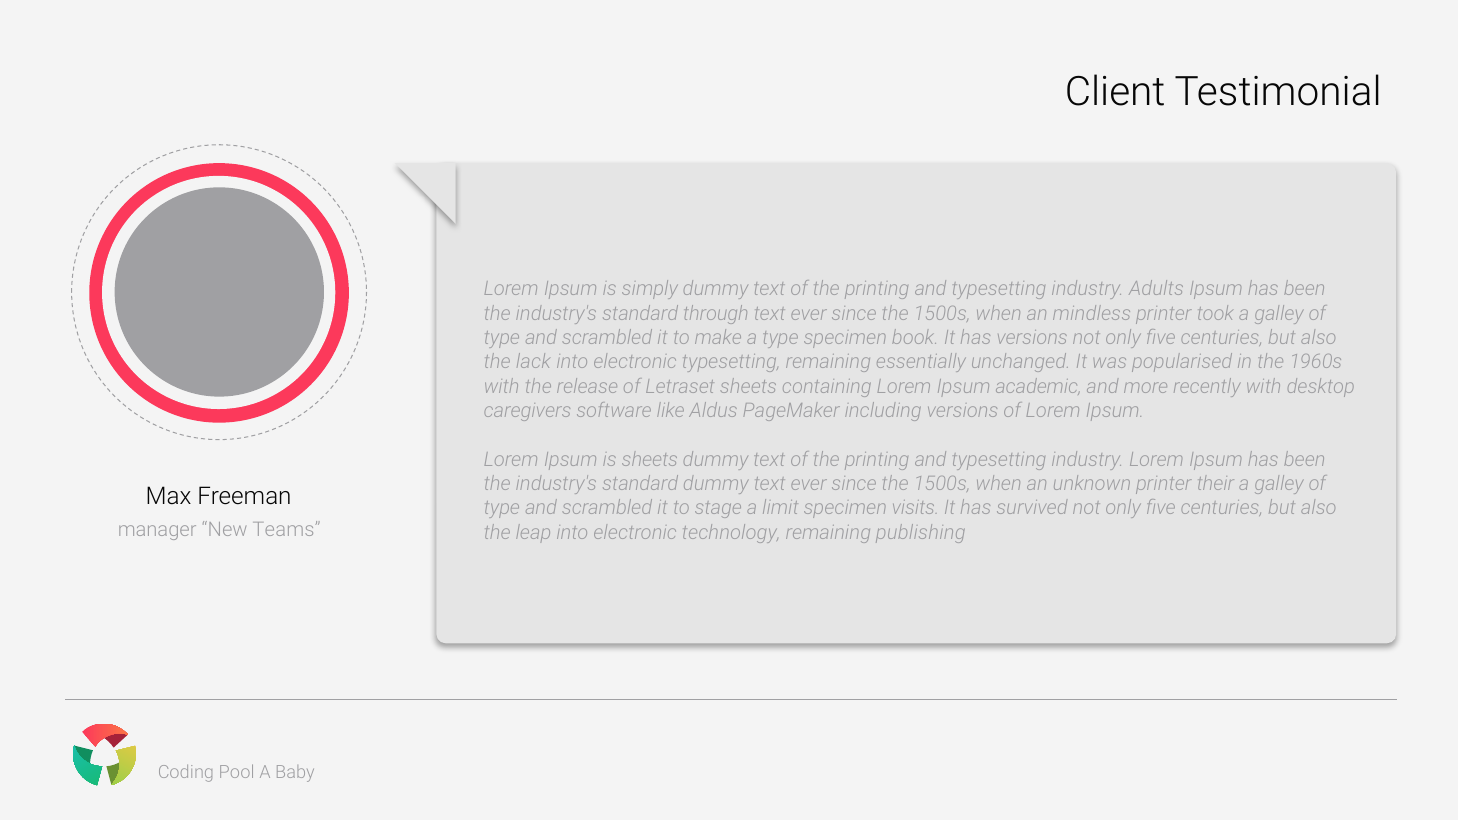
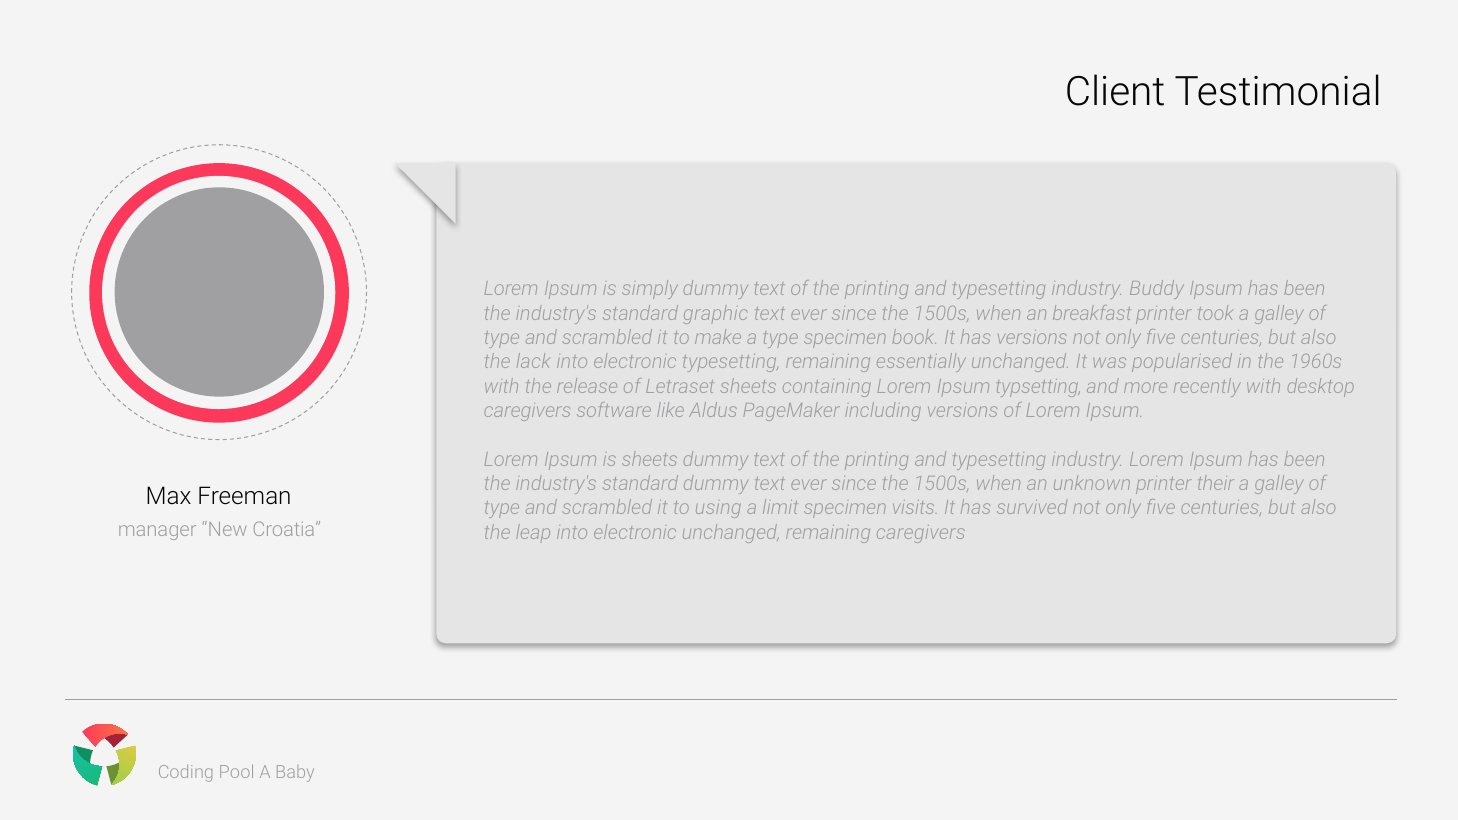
Adults: Adults -> Buddy (1156, 289)
through: through -> graphic (716, 314)
mindless: mindless -> breakfast (1092, 314)
academic: academic -> typsetting (1039, 387)
stage: stage -> using (718, 508)
Teams: Teams -> Croatia (287, 530)
electronic technology: technology -> unchanged (731, 533)
remaining publishing: publishing -> caregivers (921, 533)
